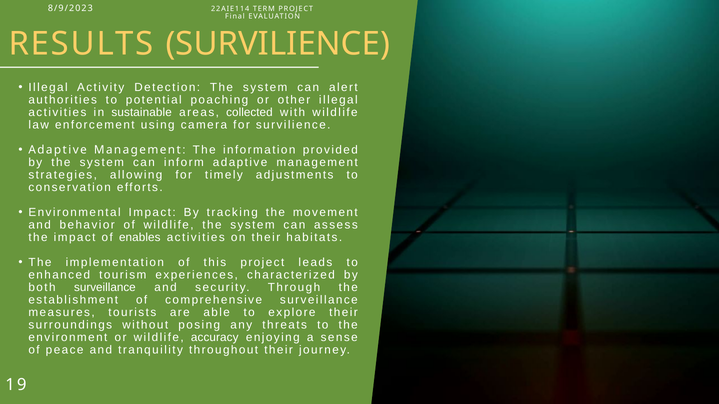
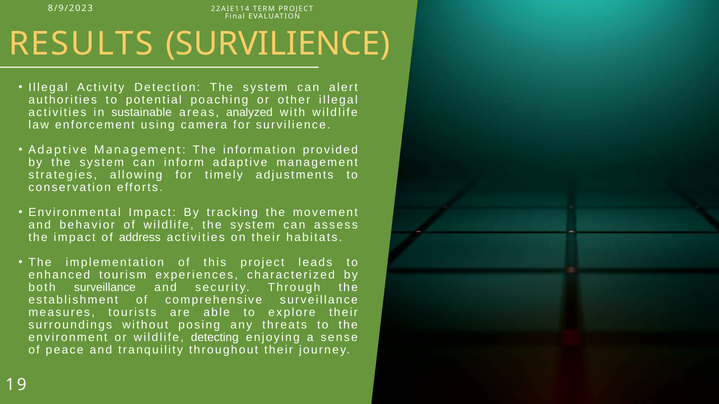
collected: collected -> analyzed (249, 113)
enables: enables -> address (140, 238)
accuracy: accuracy -> detecting (215, 338)
